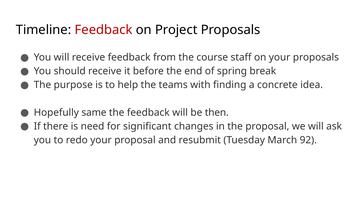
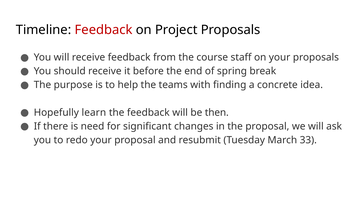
same: same -> learn (94, 112)
92: 92 -> 33 (308, 140)
